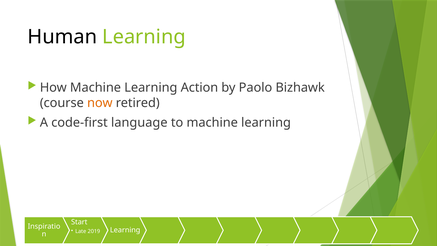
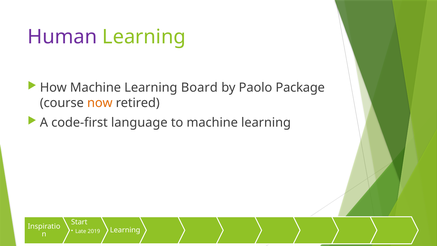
Human colour: black -> purple (62, 37)
Action: Action -> Board (199, 88)
Bizhawk: Bizhawk -> Package (300, 88)
